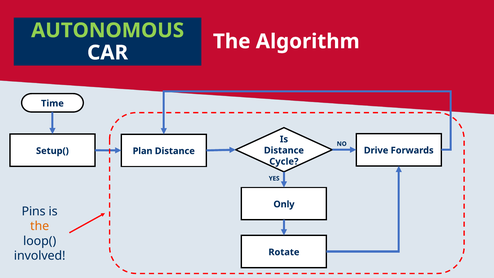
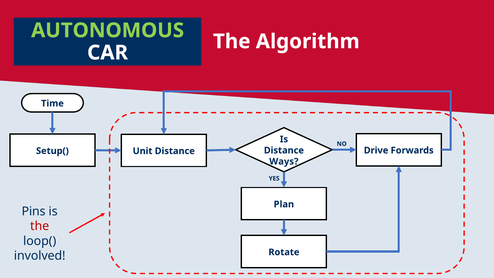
Plan: Plan -> Unit (143, 151)
Cycle: Cycle -> Ways (284, 161)
Only: Only -> Plan (284, 204)
the colour: orange -> red (40, 226)
